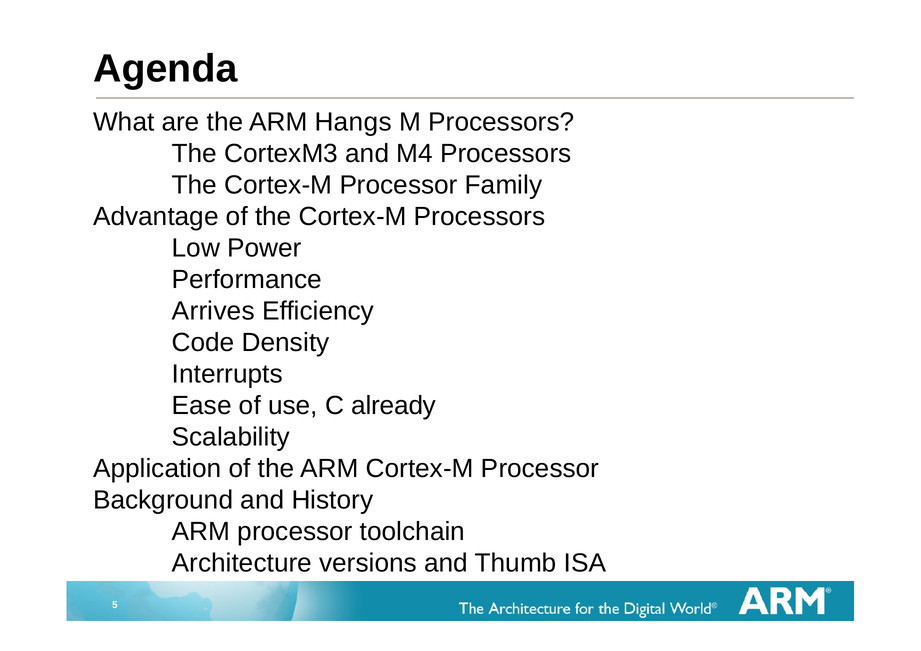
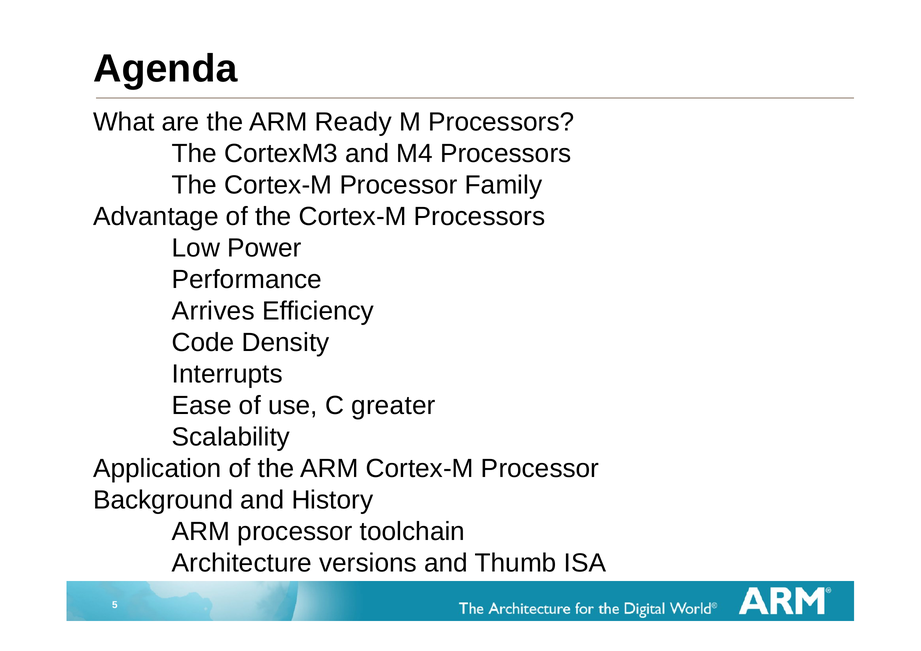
Hangs: Hangs -> Ready (353, 122)
already: already -> greater (393, 405)
